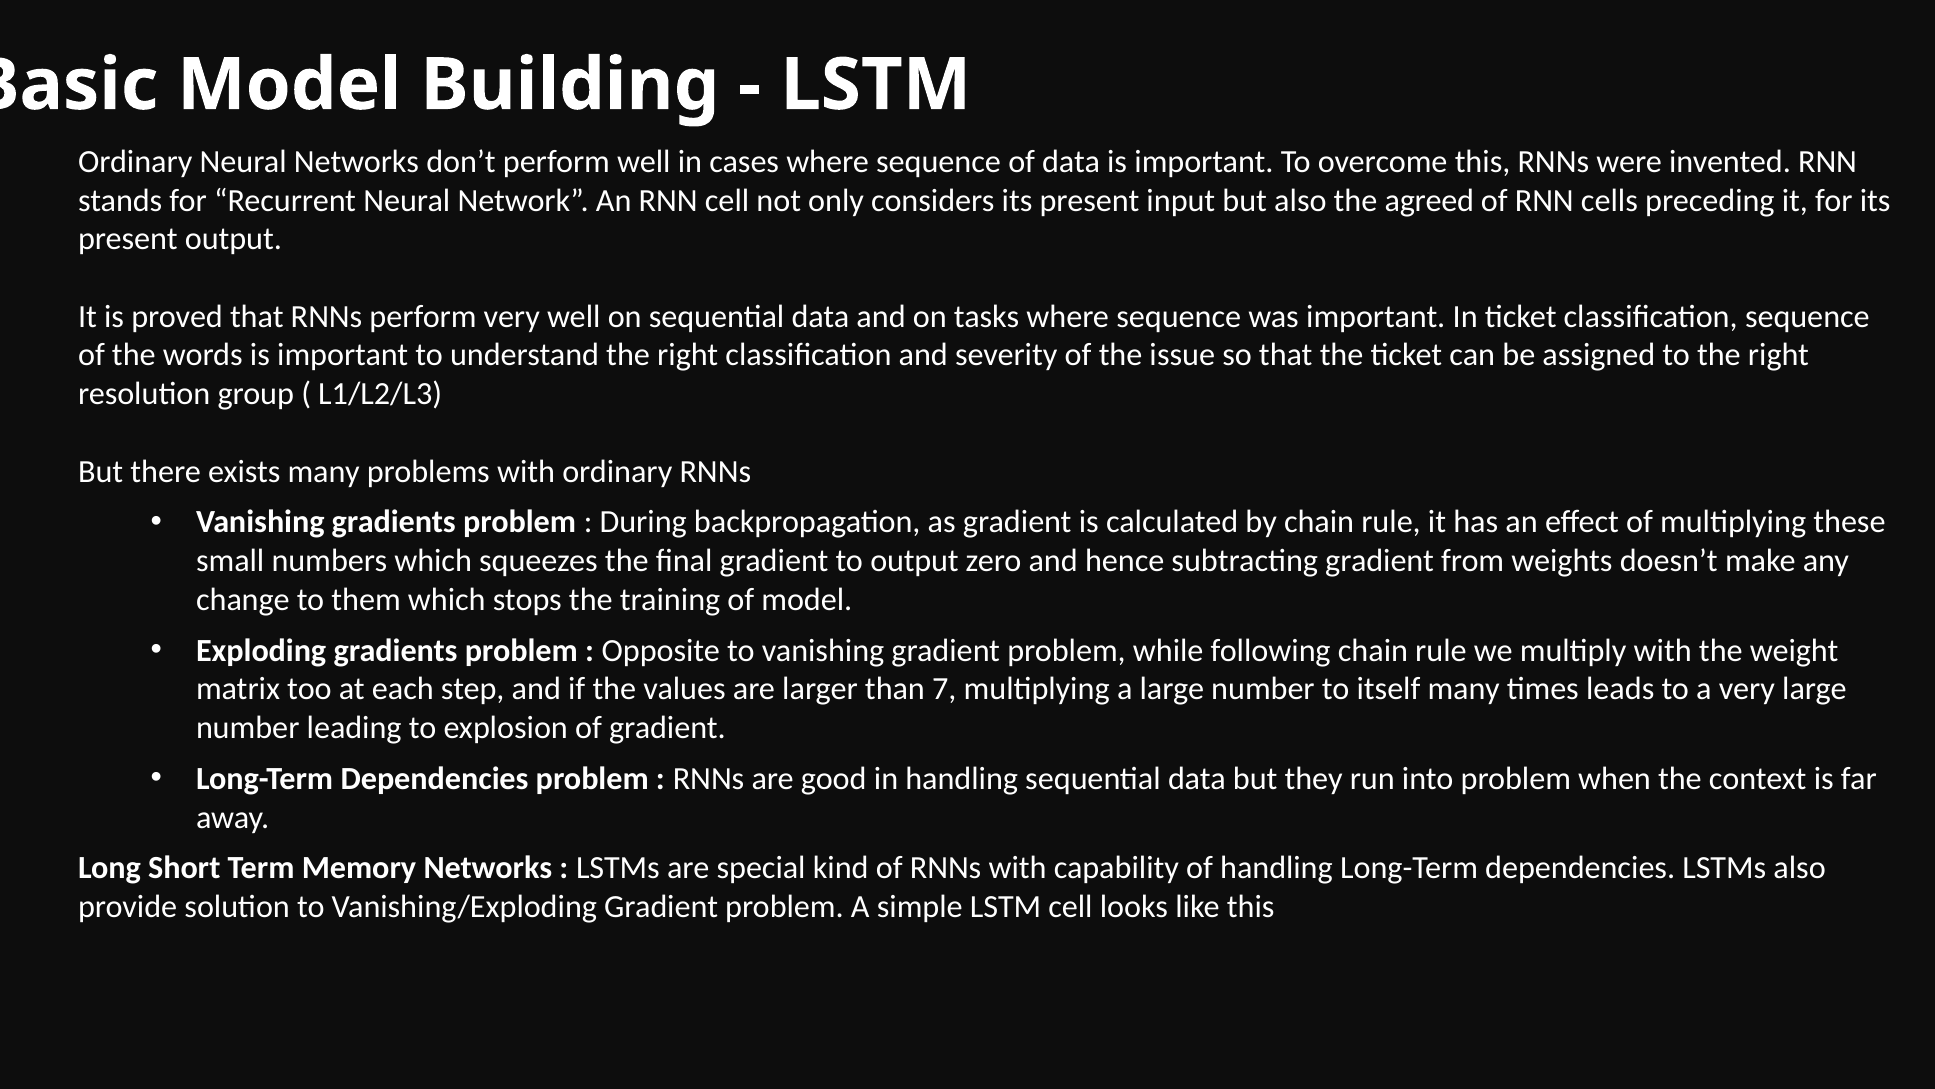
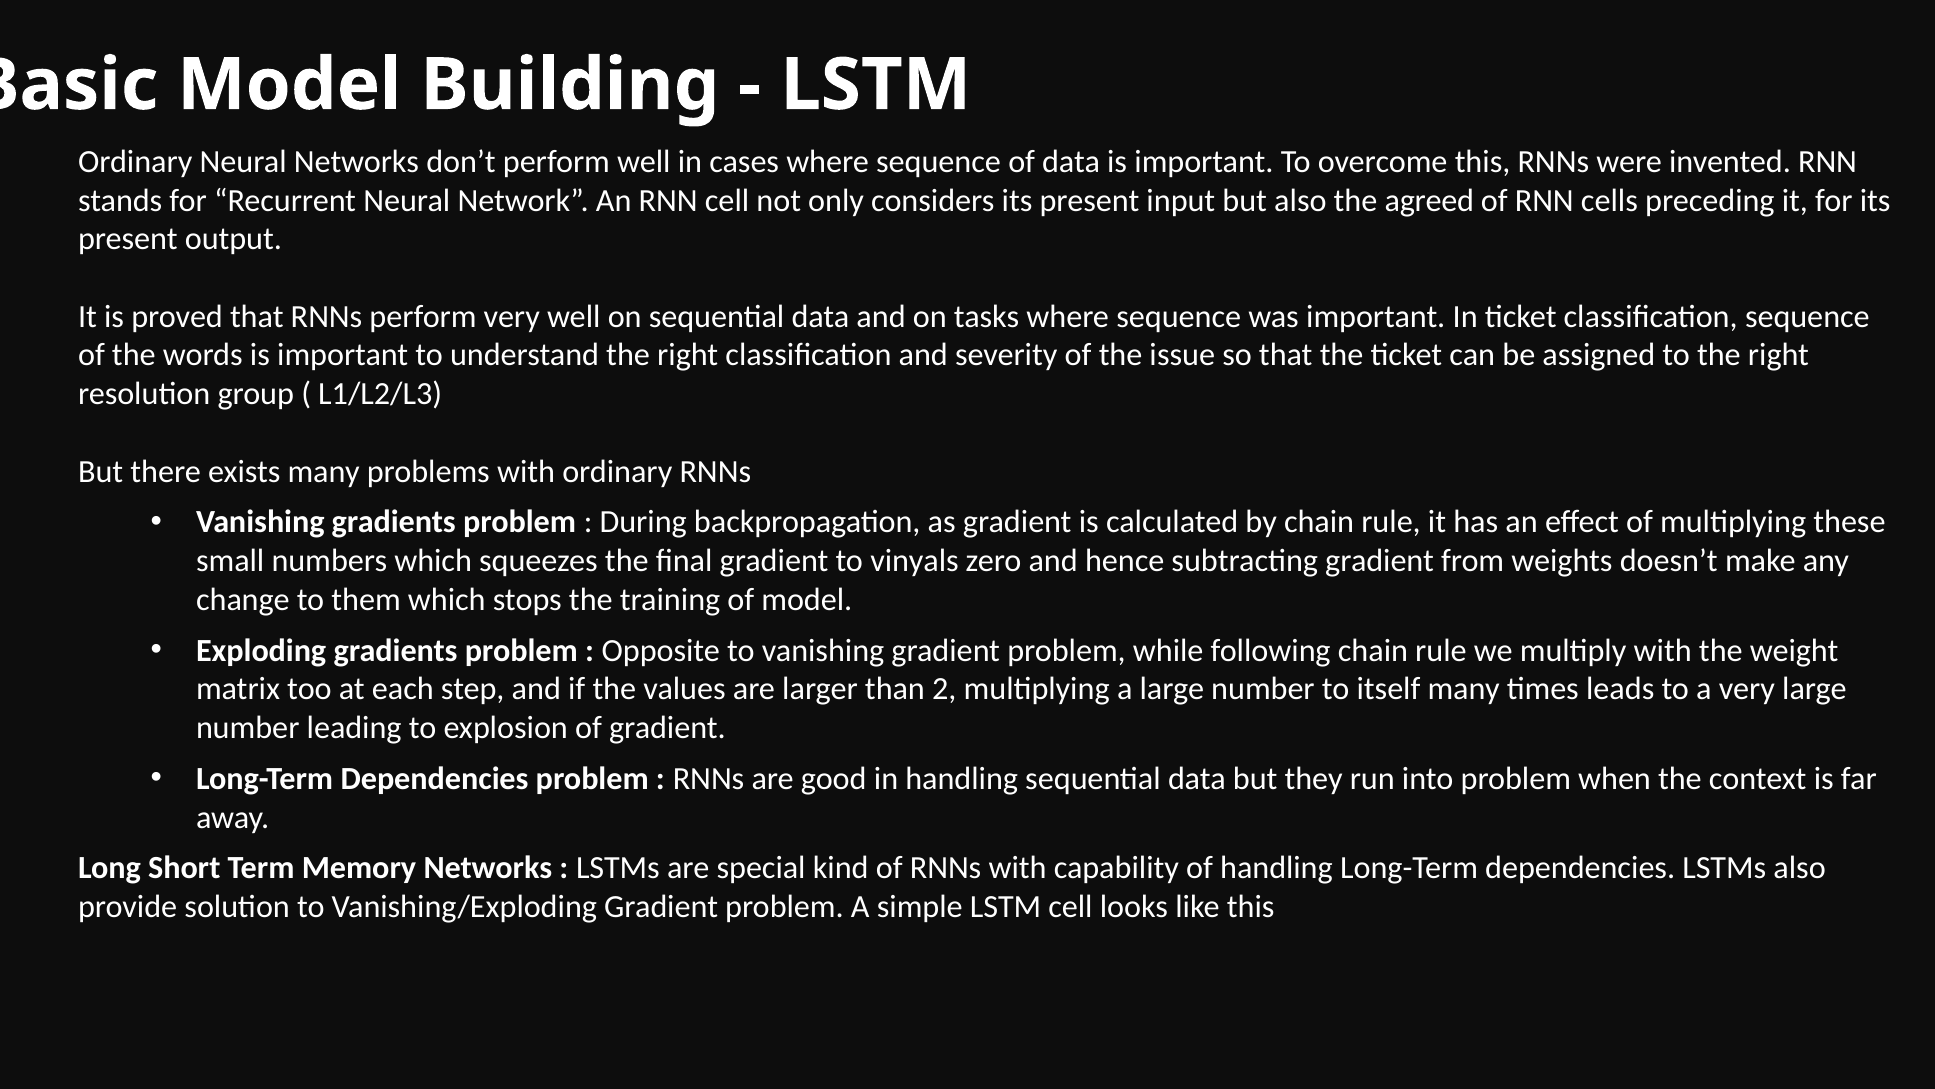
to output: output -> vinyals (914, 561)
7: 7 -> 2 (944, 689)
